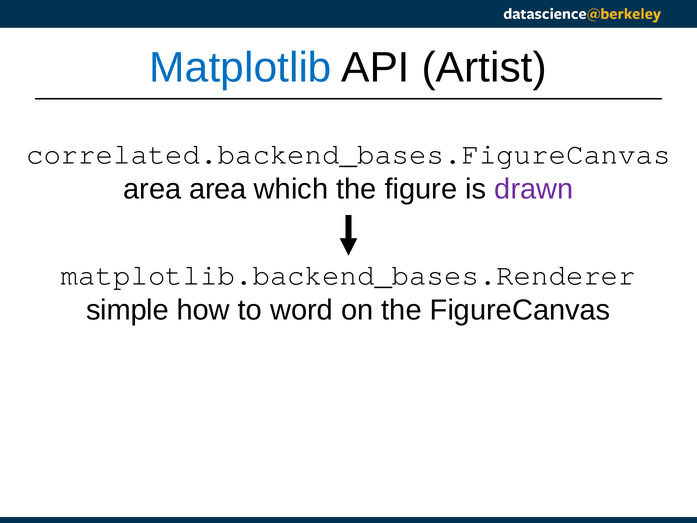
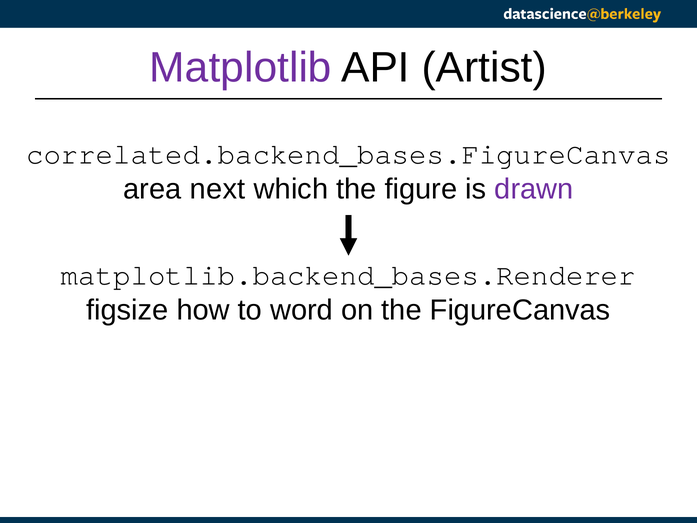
Matplotlib colour: blue -> purple (241, 67)
area area: area -> next (218, 189)
simple: simple -> figsize (127, 310)
